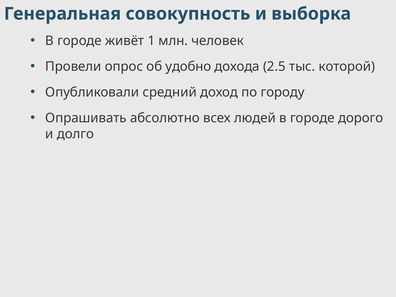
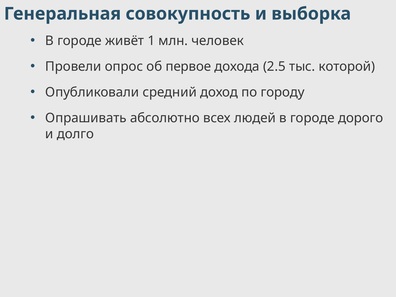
удобно: удобно -> первое (188, 67)
